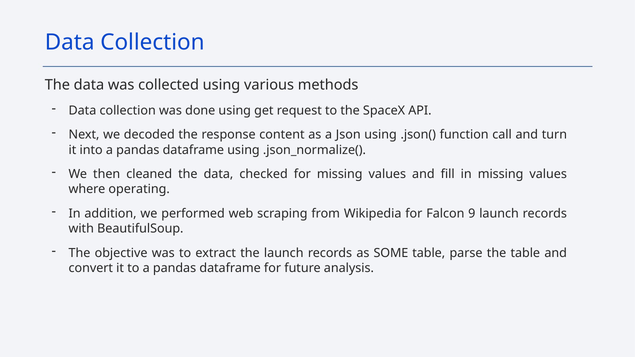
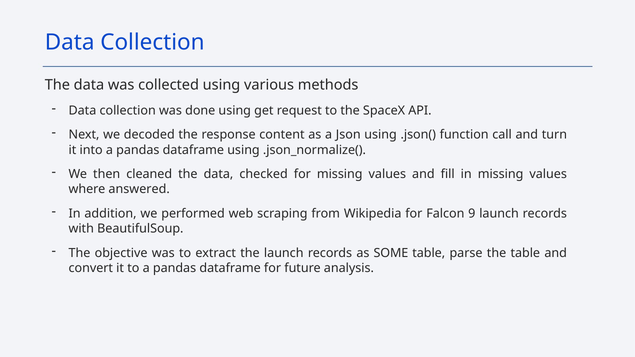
operating: operating -> answered (139, 189)
